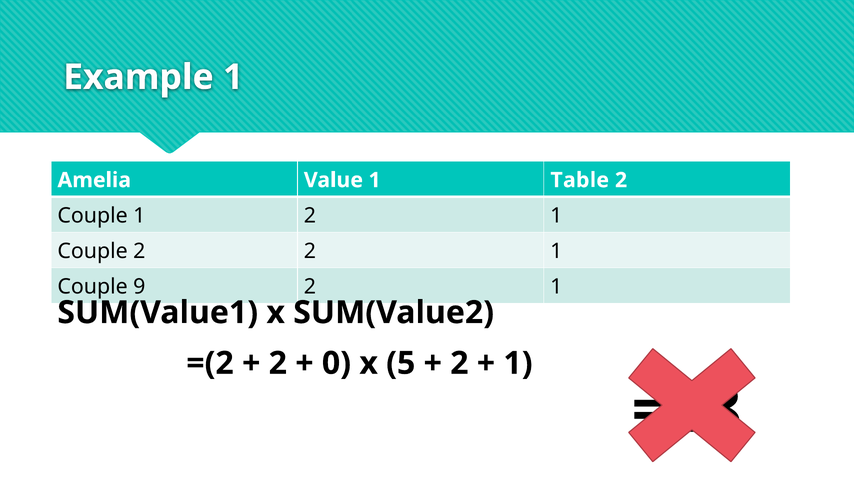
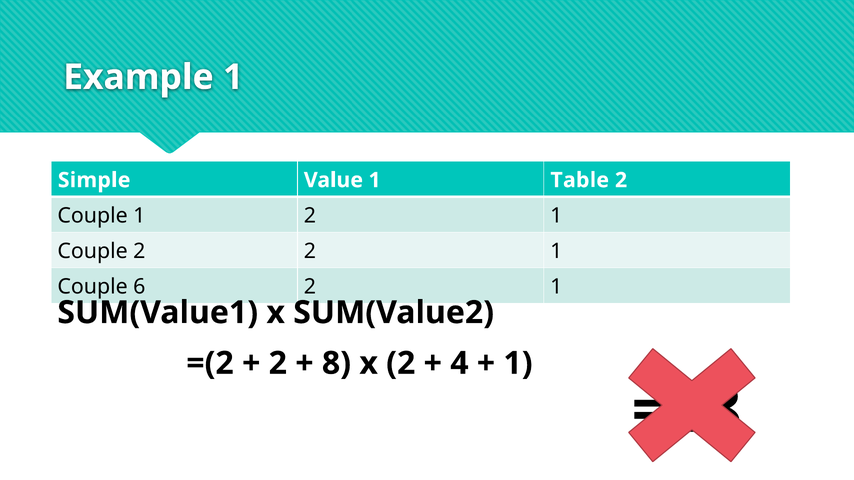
Amelia: Amelia -> Simple (94, 180)
9: 9 -> 6 (139, 287)
0: 0 -> 8 (336, 364)
x 5: 5 -> 2 (401, 364)
2: 2 -> 4 (459, 364)
